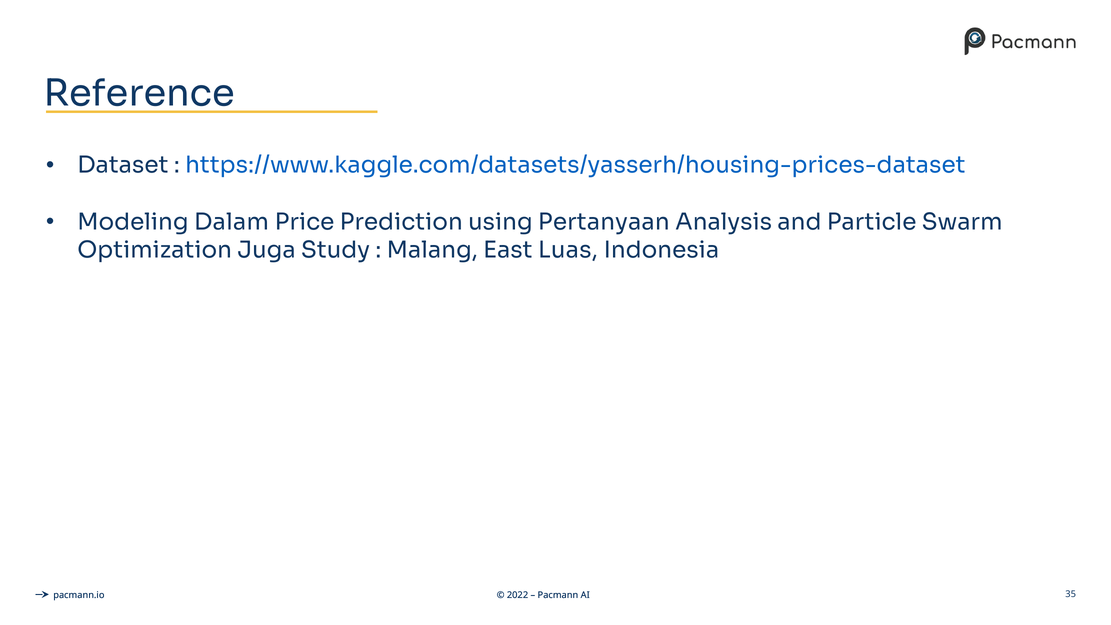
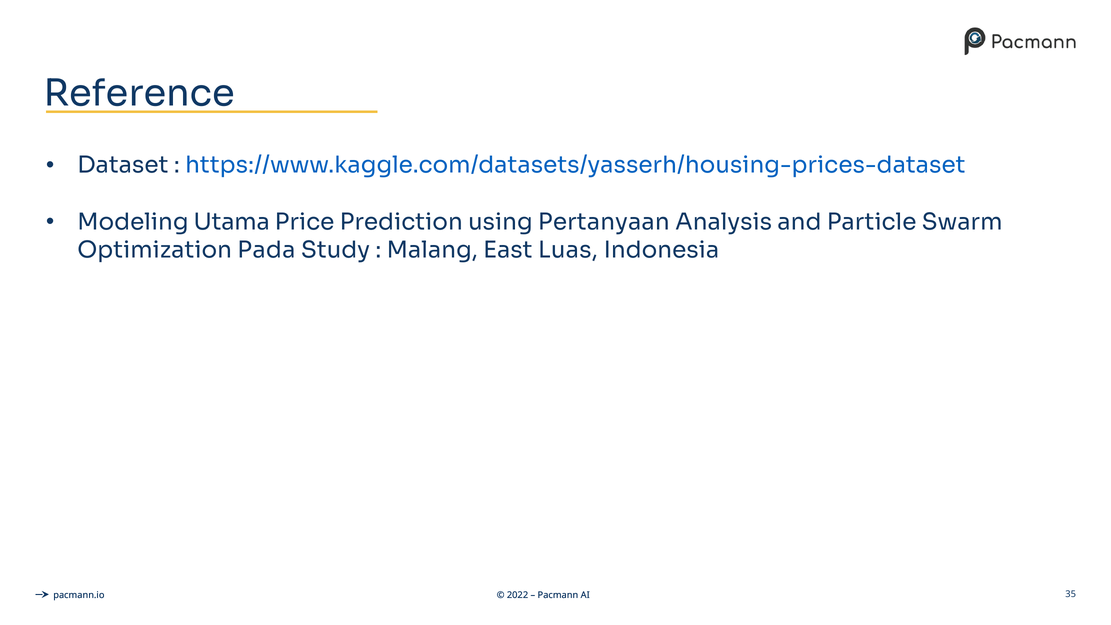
Dalam: Dalam -> Utama (232, 222)
Juga: Juga -> Pada (266, 250)
